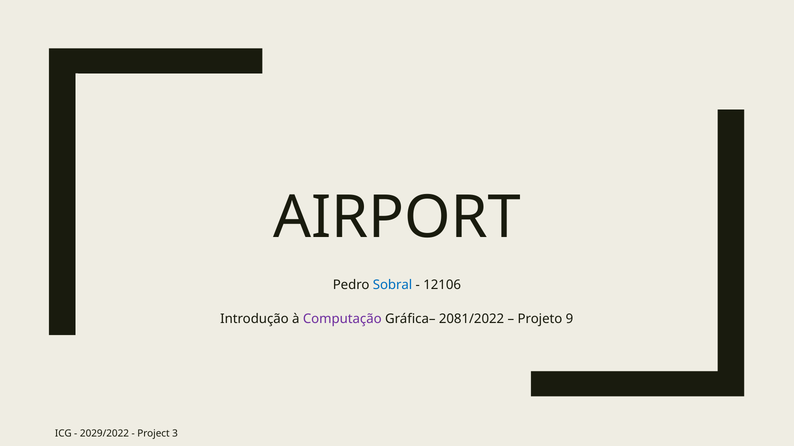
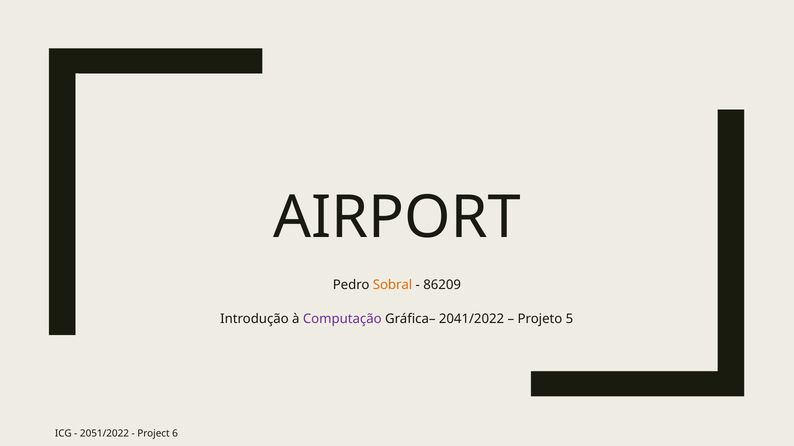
Sobral colour: blue -> orange (393, 285)
12106: 12106 -> 86209 (442, 285)
2081/2022: 2081/2022 -> 2041/2022 (472, 319)
9: 9 -> 5 (570, 319)
2029/2022: 2029/2022 -> 2051/2022 (104, 434)
3: 3 -> 6 (175, 434)
